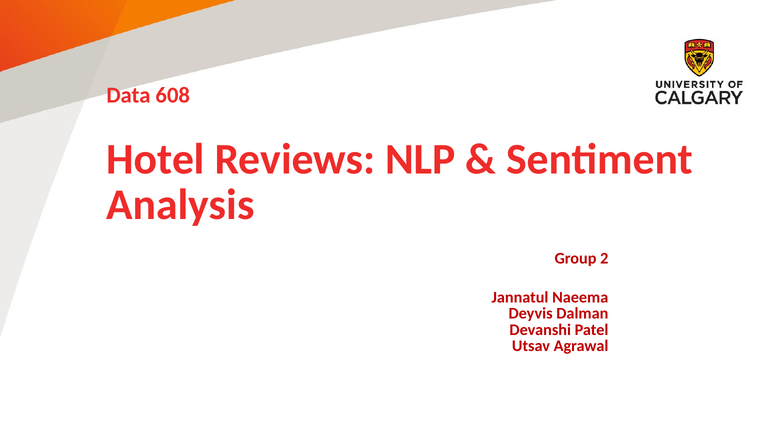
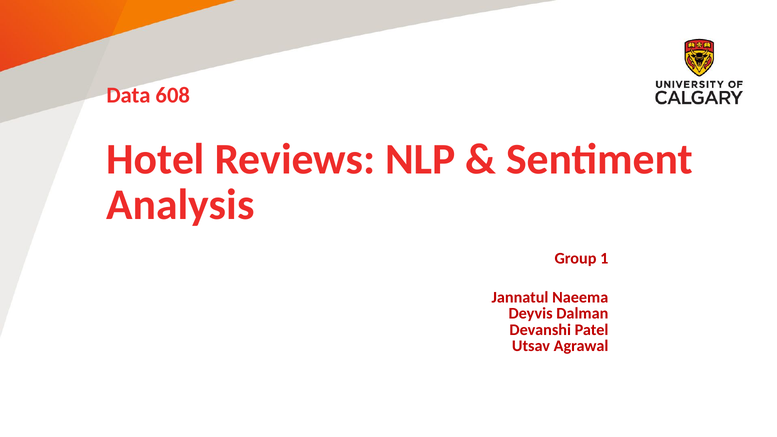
2: 2 -> 1 (604, 259)
